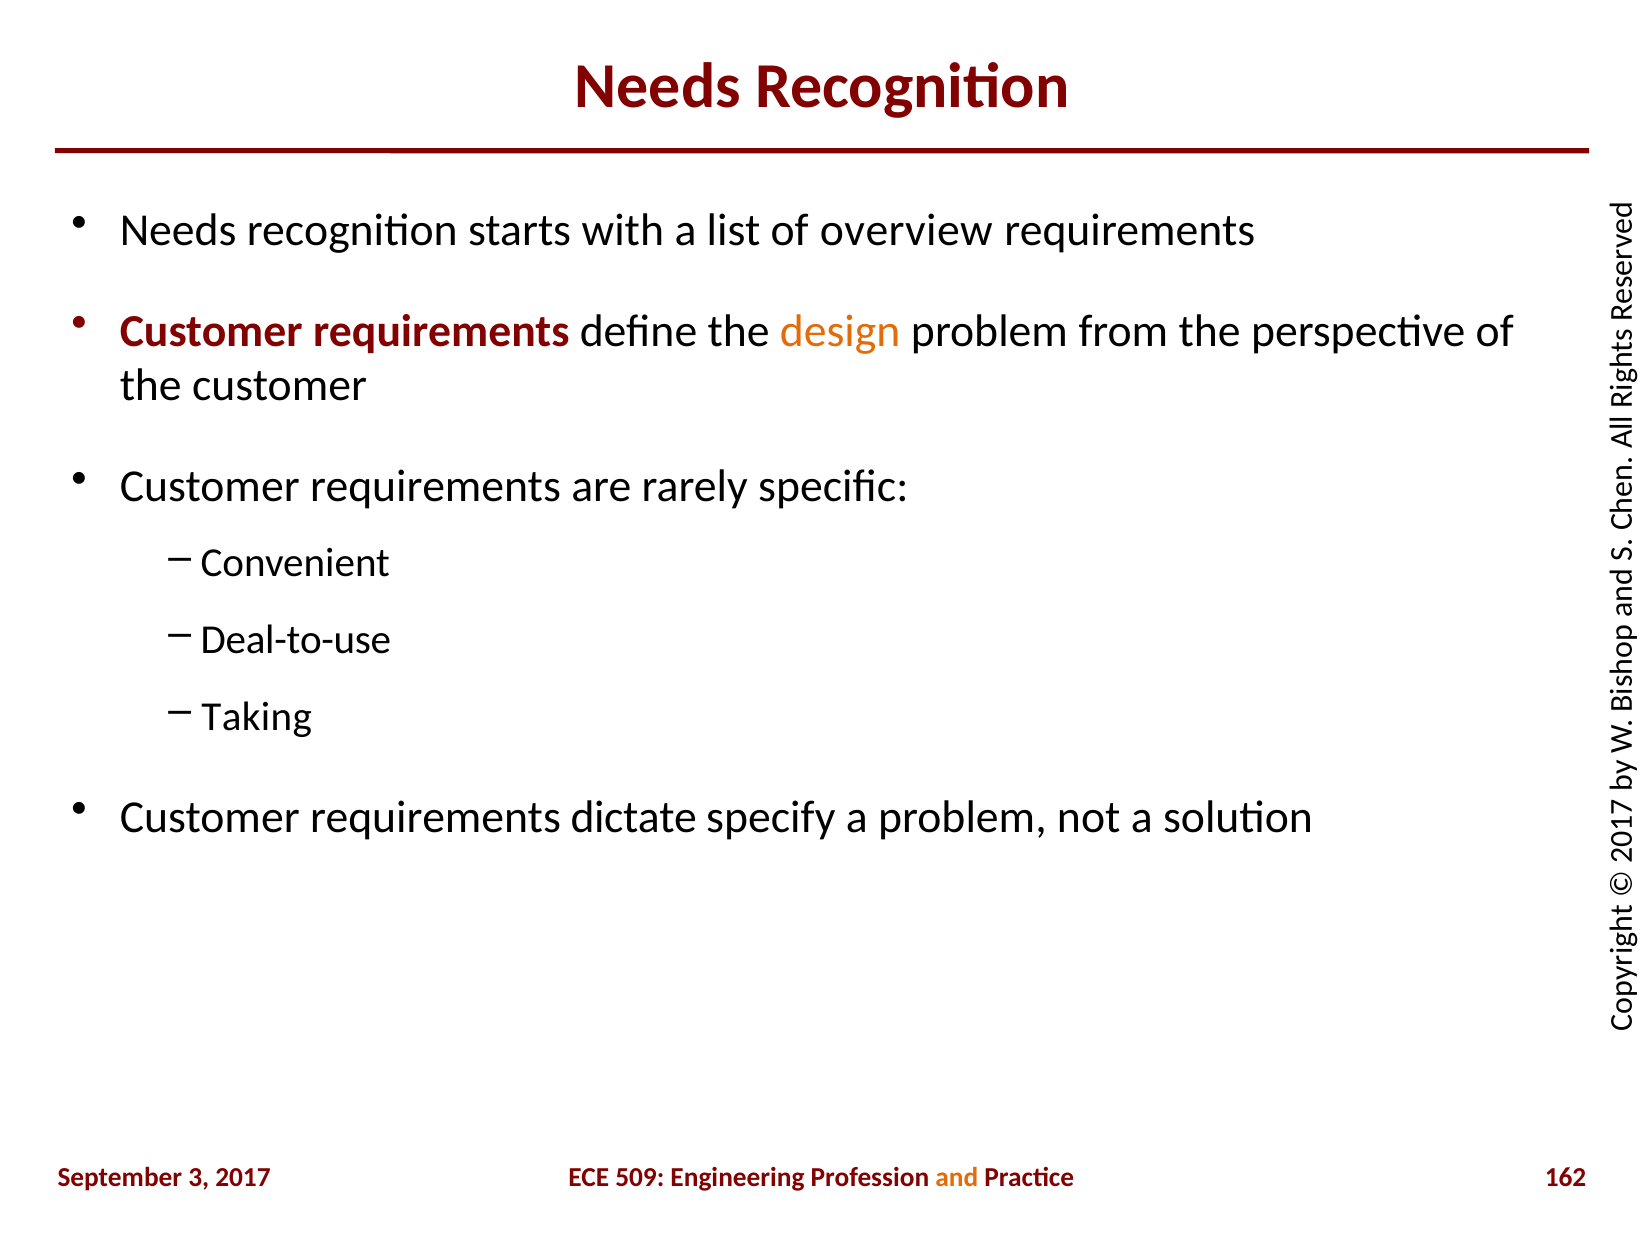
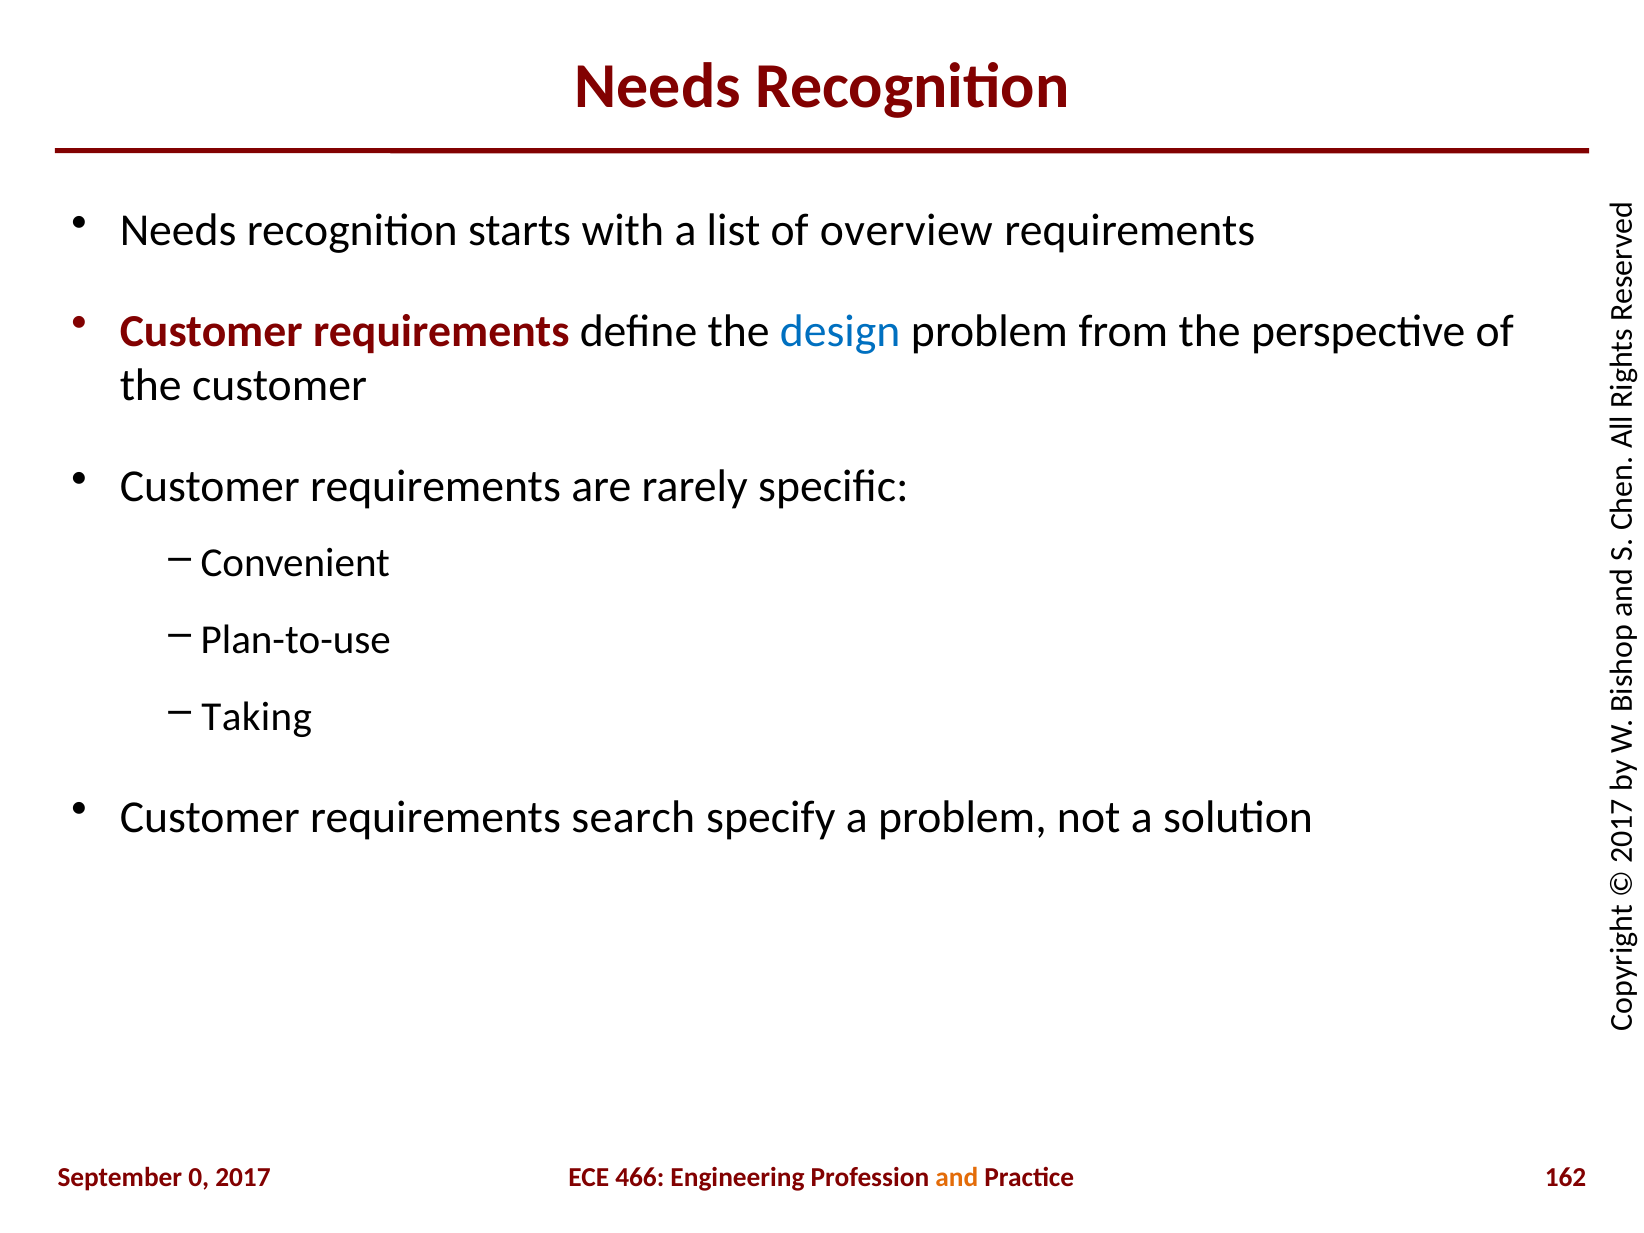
design colour: orange -> blue (840, 331)
Deal-to-use: Deal-to-use -> Plan-to-use (296, 640)
dictate: dictate -> search (633, 817)
September 3: 3 -> 0 (199, 1177)
509: 509 -> 466 (640, 1177)
